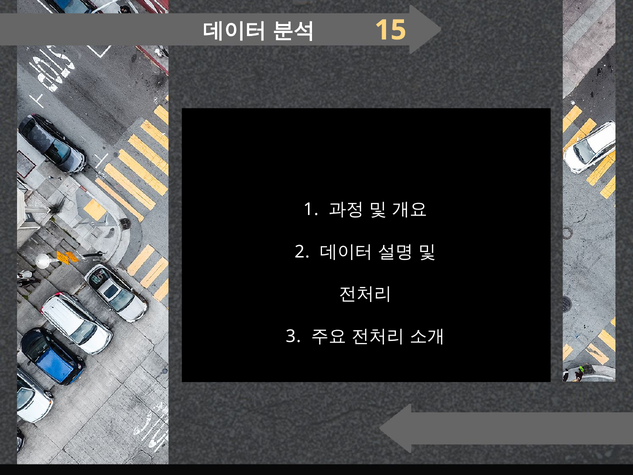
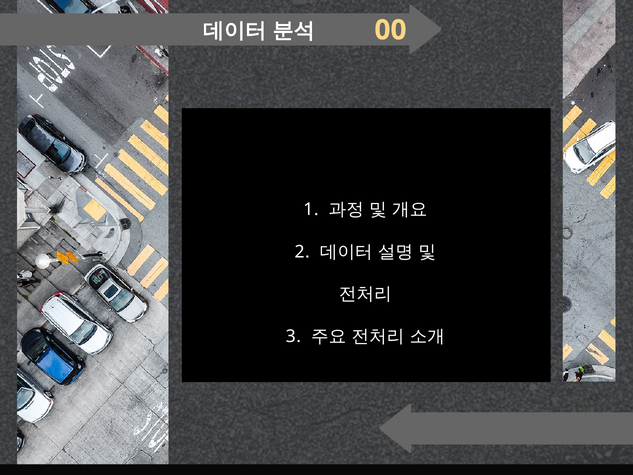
15: 15 -> 00 (390, 30)
